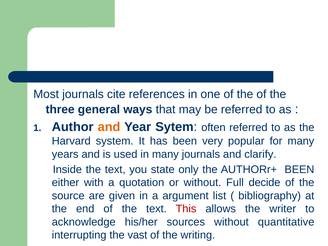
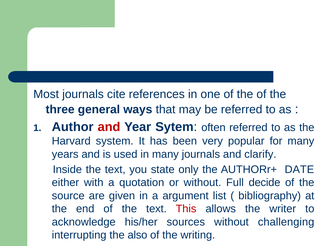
and colour: orange -> red (109, 127)
AUTHORr+ BEEN: BEEN -> DATE (299, 170)
quantitative: quantitative -> challenging (286, 222)
vast: vast -> also (137, 235)
